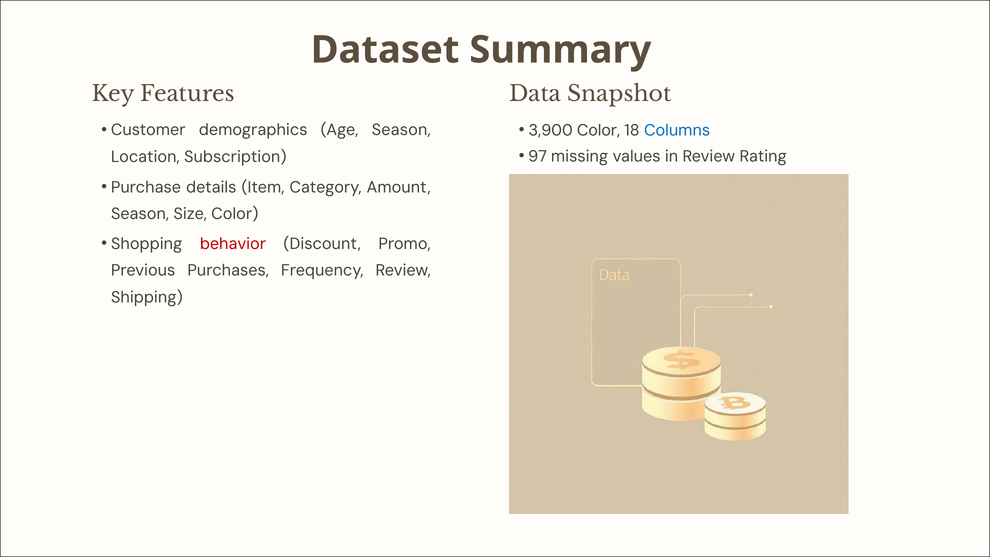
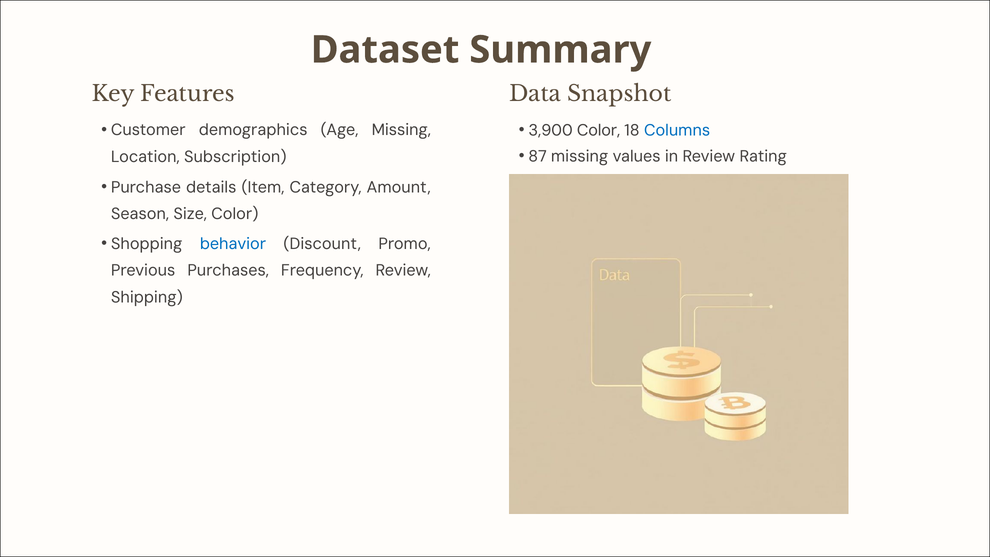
Age Season: Season -> Missing (401, 130)
97: 97 -> 87 (538, 156)
behavior colour: red -> blue (233, 244)
